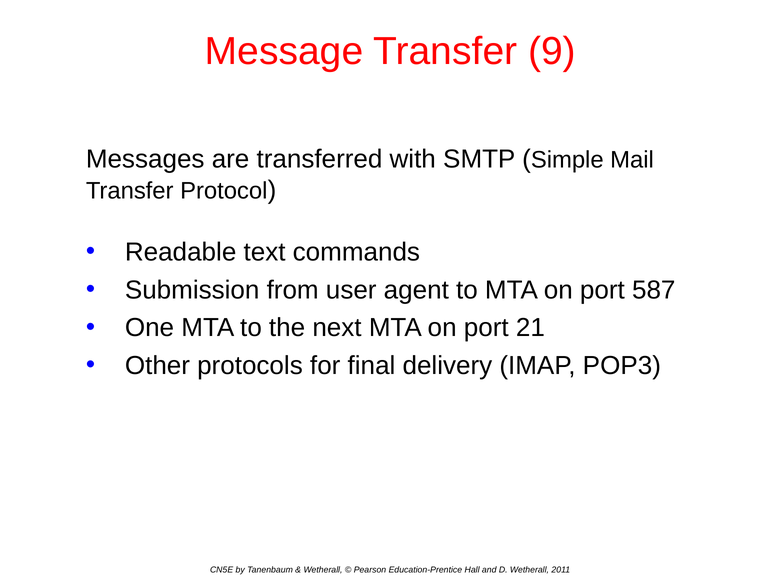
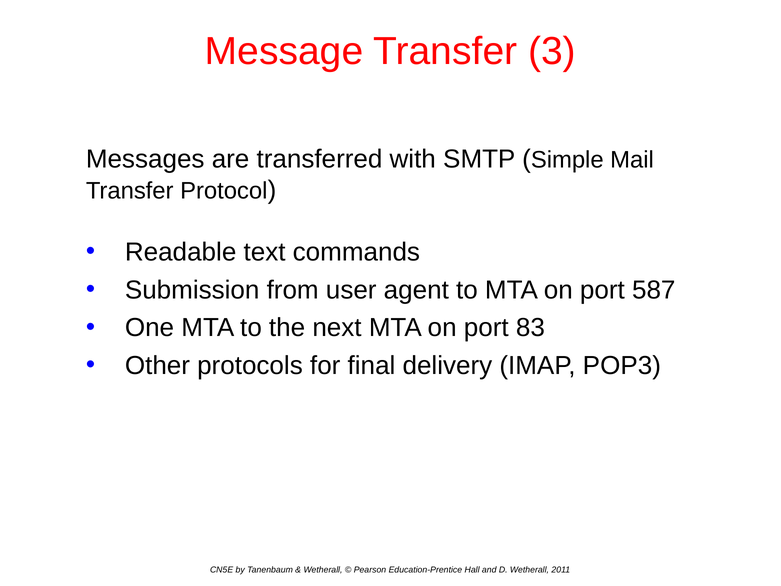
9: 9 -> 3 (552, 52)
21: 21 -> 83 (530, 328)
